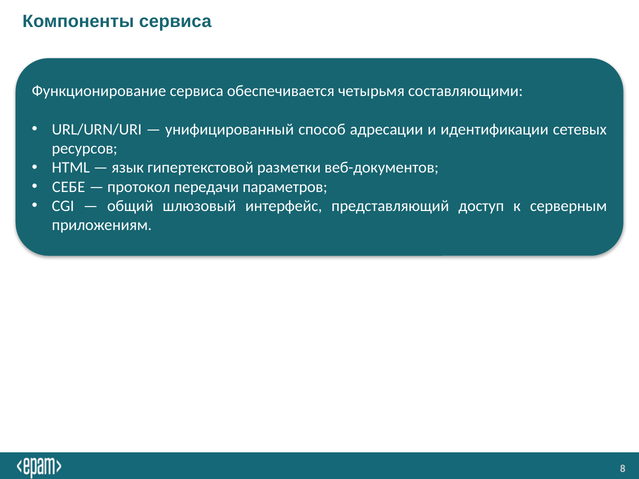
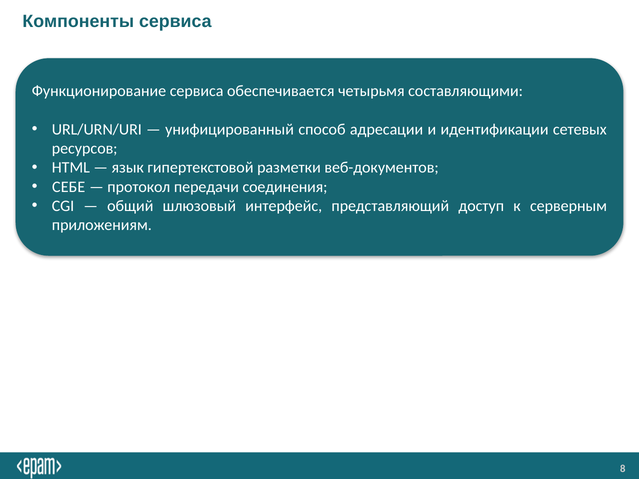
параметров: параметров -> соединения (285, 187)
